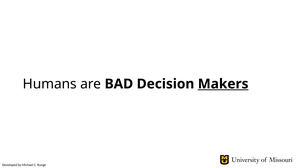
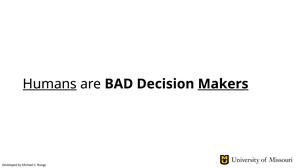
Humans underline: none -> present (50, 84)
